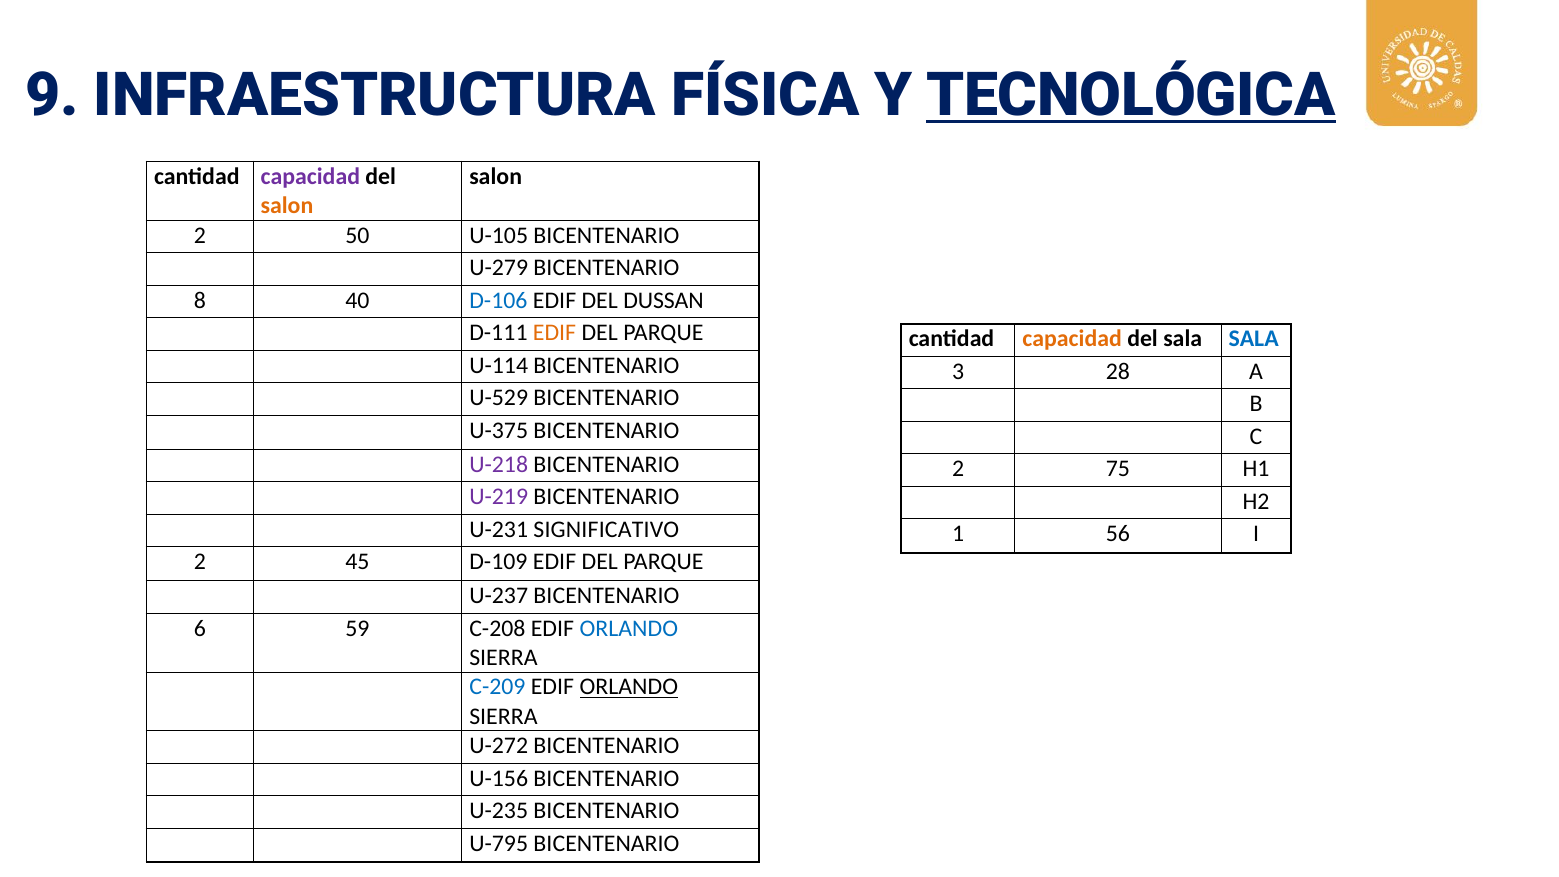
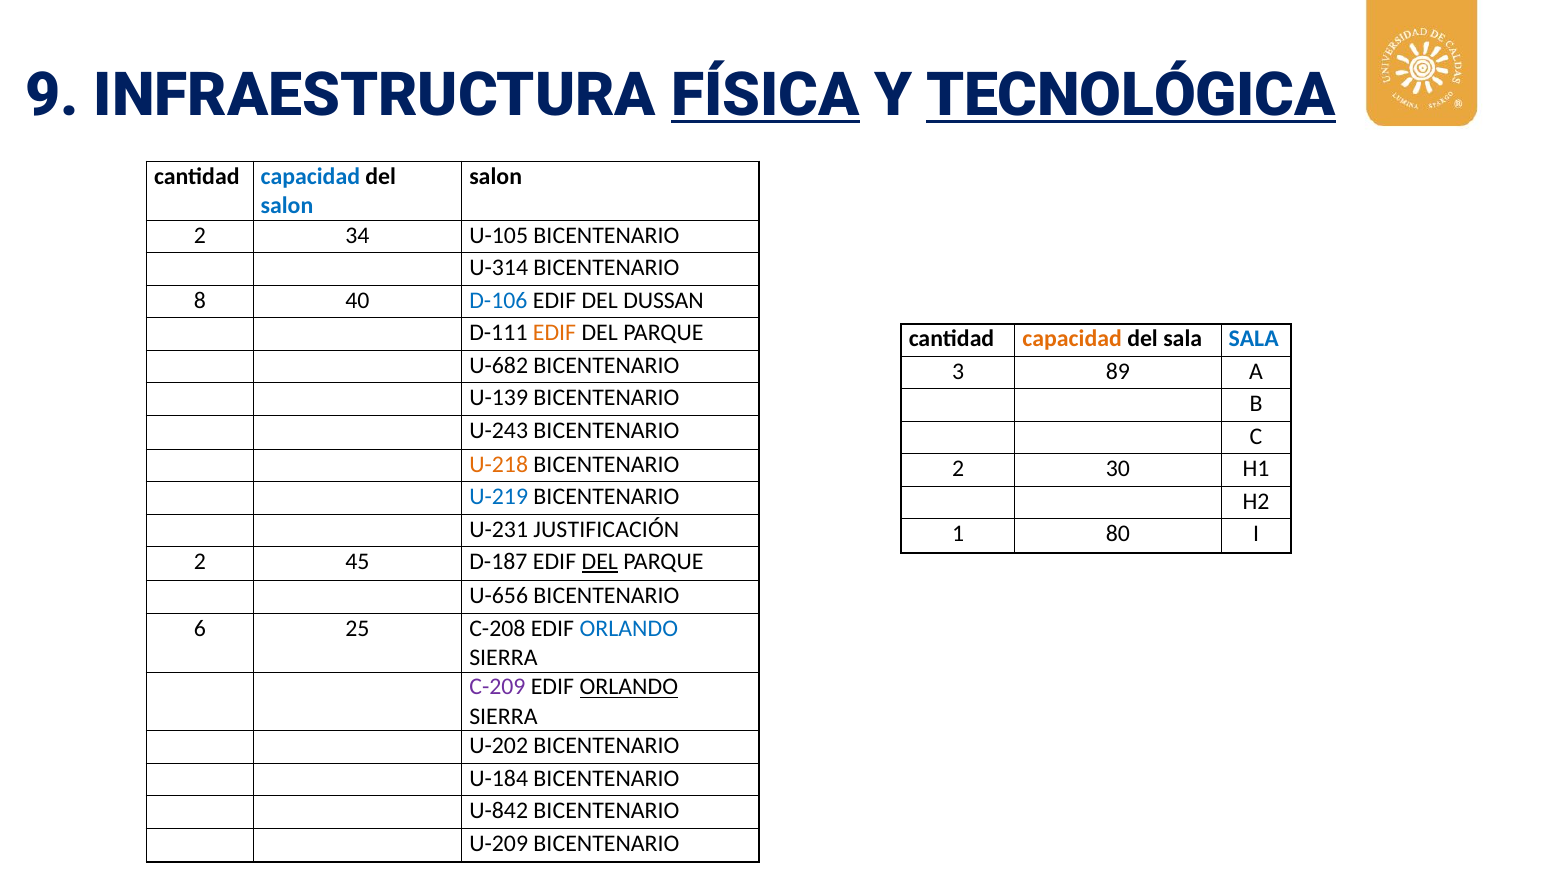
FÍSICA underline: none -> present (766, 95)
capacidad colour: purple -> blue (310, 176)
salon colour: orange -> blue (287, 206)
50: 50 -> 34 (357, 235)
U-279: U-279 -> U-314 (499, 268)
U-114: U-114 -> U-682 (499, 365)
28: 28 -> 89 (1118, 371)
U-529: U-529 -> U-139 (499, 398)
U-375: U-375 -> U-243 (499, 430)
U-218 colour: purple -> orange (499, 464)
75: 75 -> 30 (1118, 469)
U-219 colour: purple -> blue (499, 497)
SIGNIFICATIVO: SIGNIFICATIVO -> JUSTIFICACIÓN (606, 529)
56: 56 -> 80 (1118, 534)
D-109: D-109 -> D-187 (498, 562)
DEL underline: none -> present (600, 562)
U-237: U-237 -> U-656 (499, 596)
59: 59 -> 25 (357, 628)
C-209 colour: blue -> purple (497, 687)
U-272: U-272 -> U-202 (499, 746)
U-156: U-156 -> U-184 (499, 778)
U-235: U-235 -> U-842 (499, 811)
U-795: U-795 -> U-209 (499, 843)
